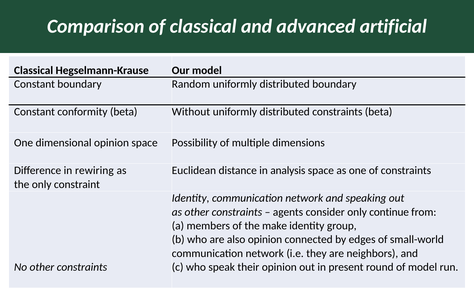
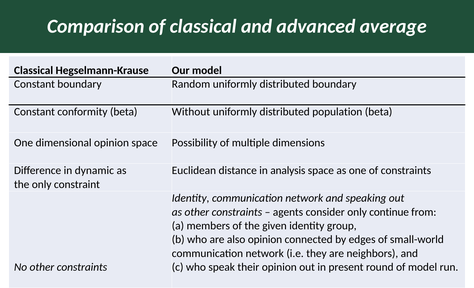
artificial: artificial -> average (393, 26)
distributed constraints: constraints -> population (337, 112)
rewiring: rewiring -> dynamic (94, 171)
make: make -> given (275, 226)
